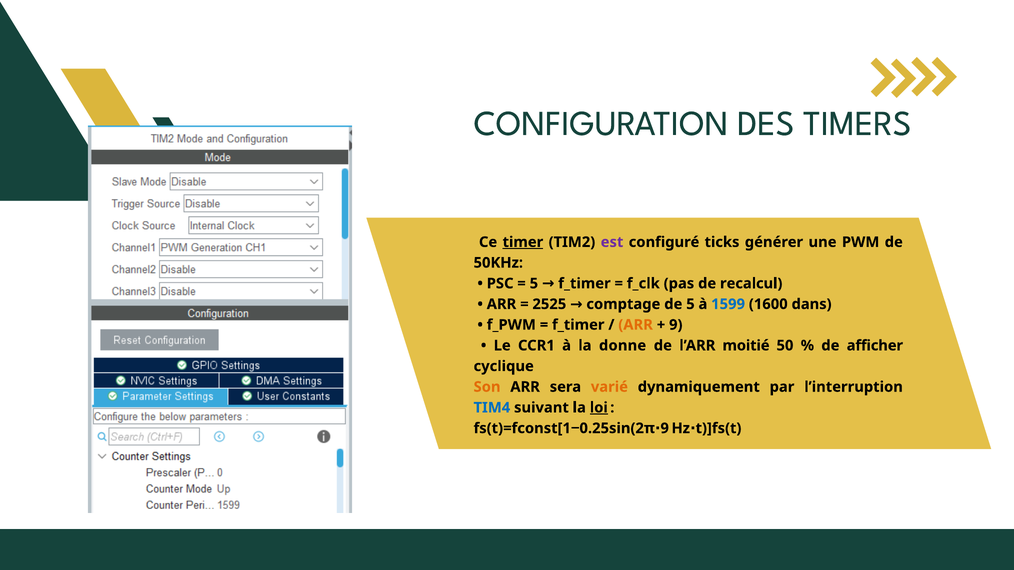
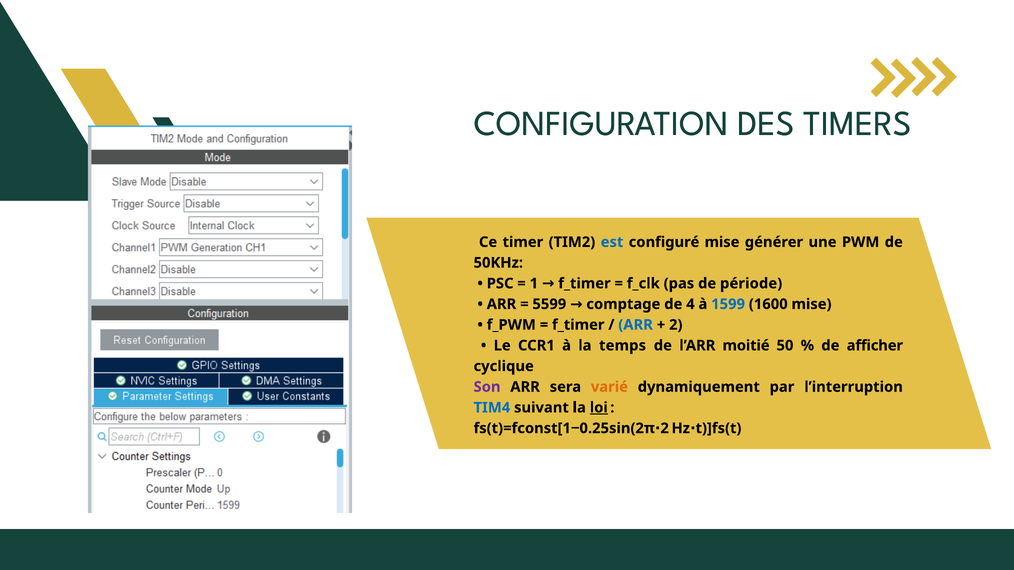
timer underline: present -> none (523, 242)
est colour: purple -> blue (612, 242)
configuré ticks: ticks -> mise (722, 242)
5: 5 -> 1 (534, 284)
recalcul: recalcul -> période (751, 284)
2525: 2525 -> 5599 (549, 304)
de 5: 5 -> 4 (690, 304)
1600 dans: dans -> mise (812, 304)
ARR colour: orange -> blue (636, 325)
9: 9 -> 2 (676, 325)
donne: donne -> temps (623, 346)
Son colour: orange -> purple (487, 387)
9: 9 -> 2 (665, 429)
